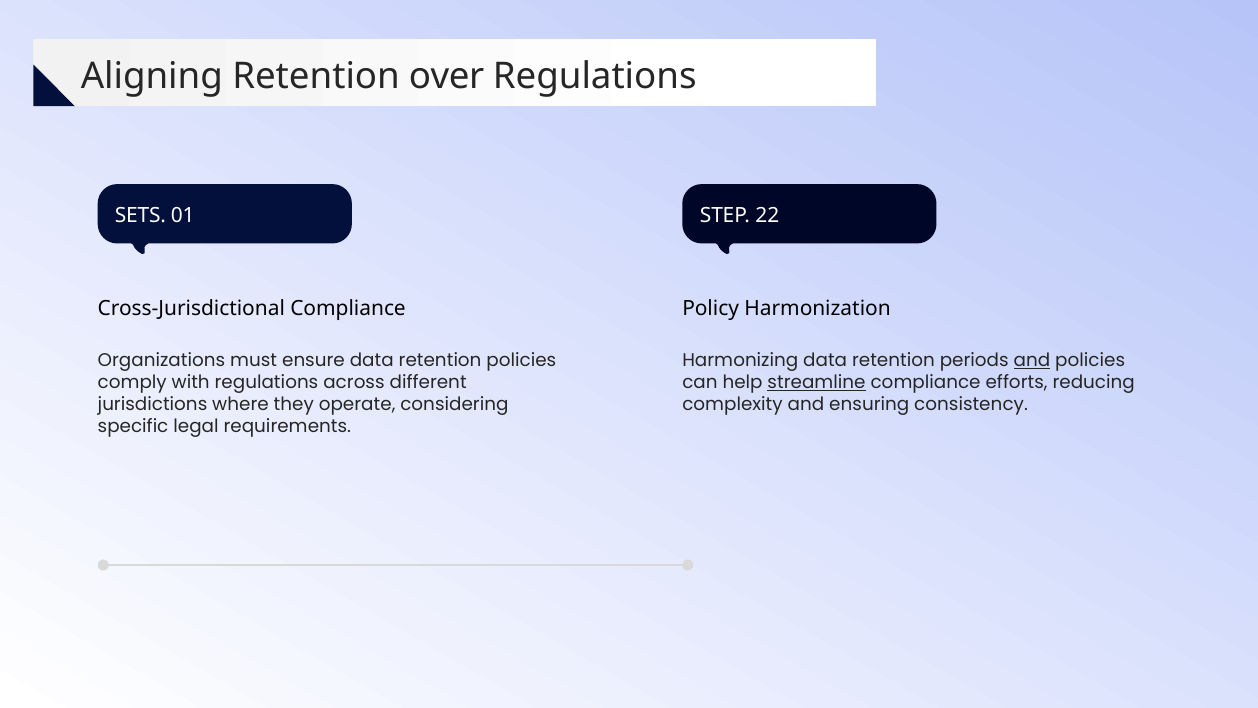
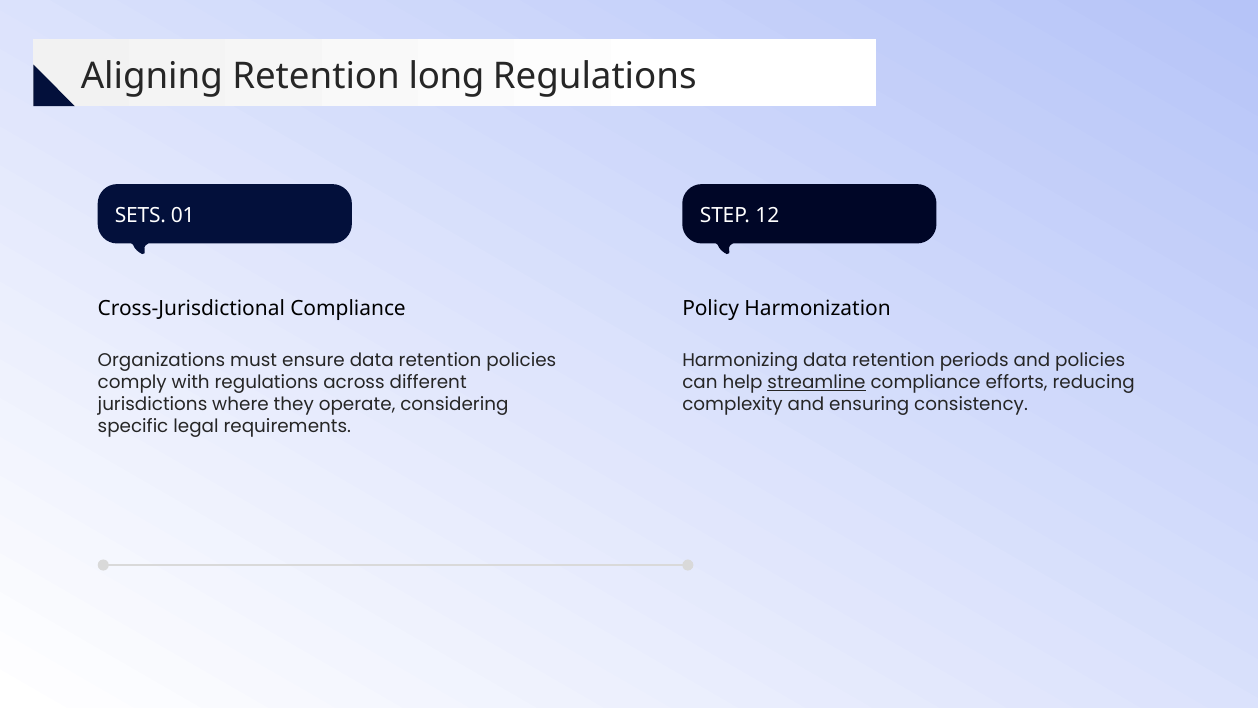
over: over -> long (447, 77)
22: 22 -> 12 (767, 215)
and underline: present -> none (1032, 360)
